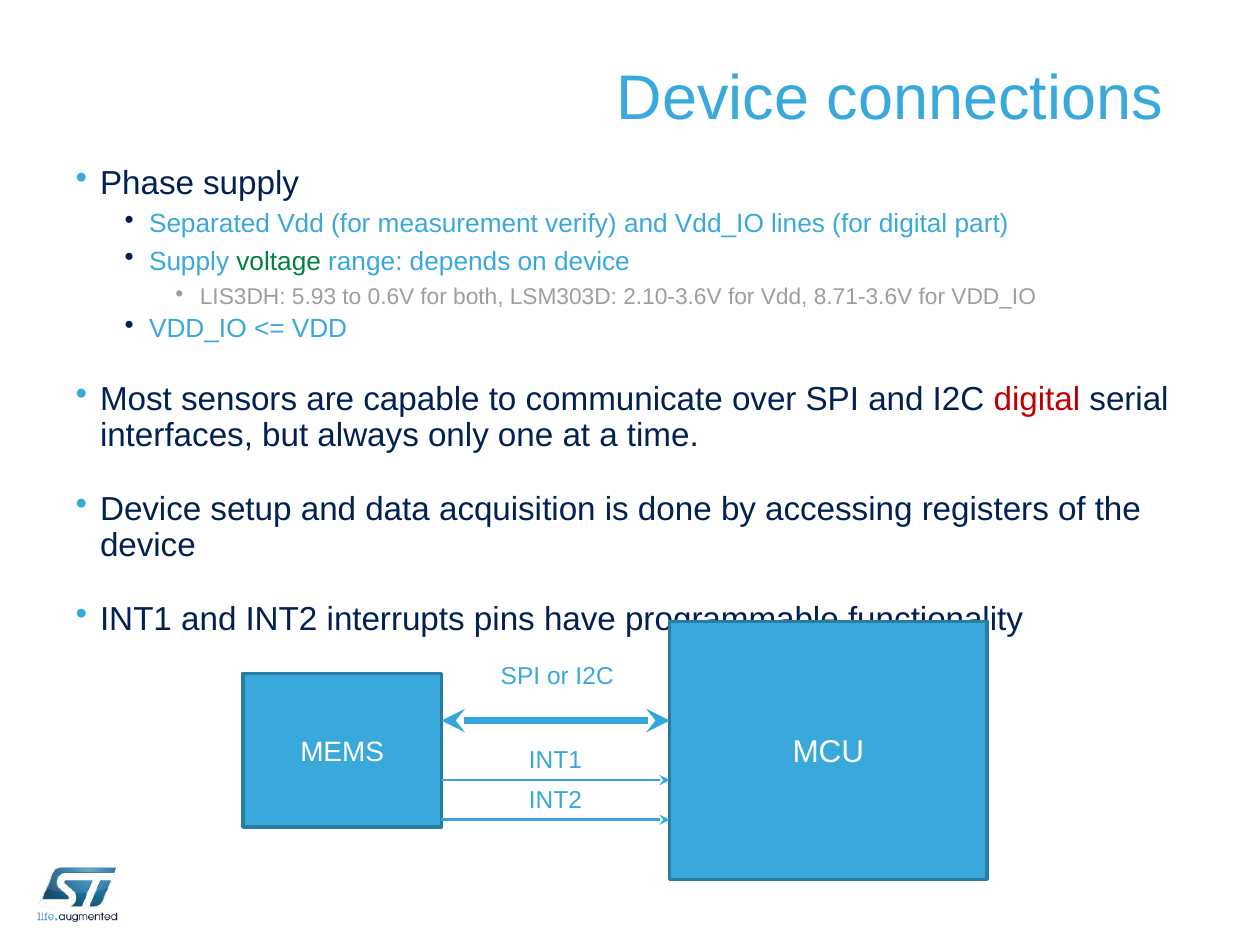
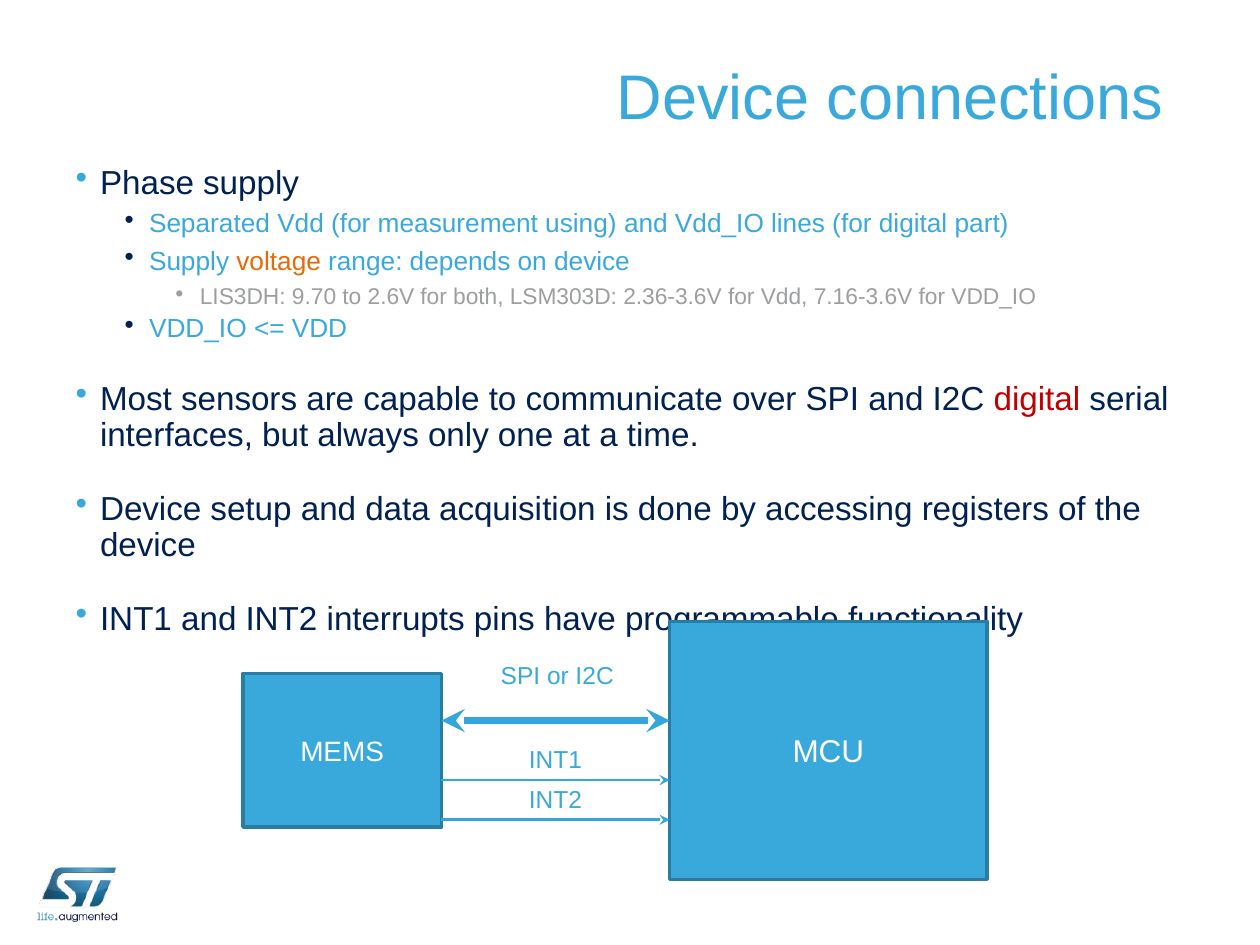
verify: verify -> using (581, 224)
voltage colour: green -> orange (279, 262)
5.93: 5.93 -> 9.70 (314, 297)
0.6V: 0.6V -> 2.6V (391, 297)
2.10-3.6V: 2.10-3.6V -> 2.36-3.6V (673, 297)
8.71-3.6V: 8.71-3.6V -> 7.16-3.6V (863, 297)
